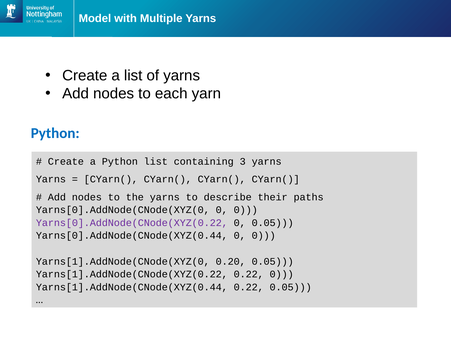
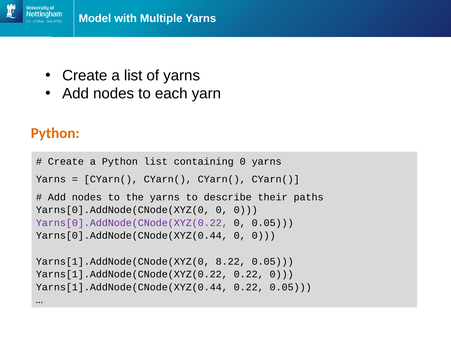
Python colour: blue -> orange (55, 133)
containing 3: 3 -> 0 (243, 162)
0.20: 0.20 -> 8.22 (231, 262)
